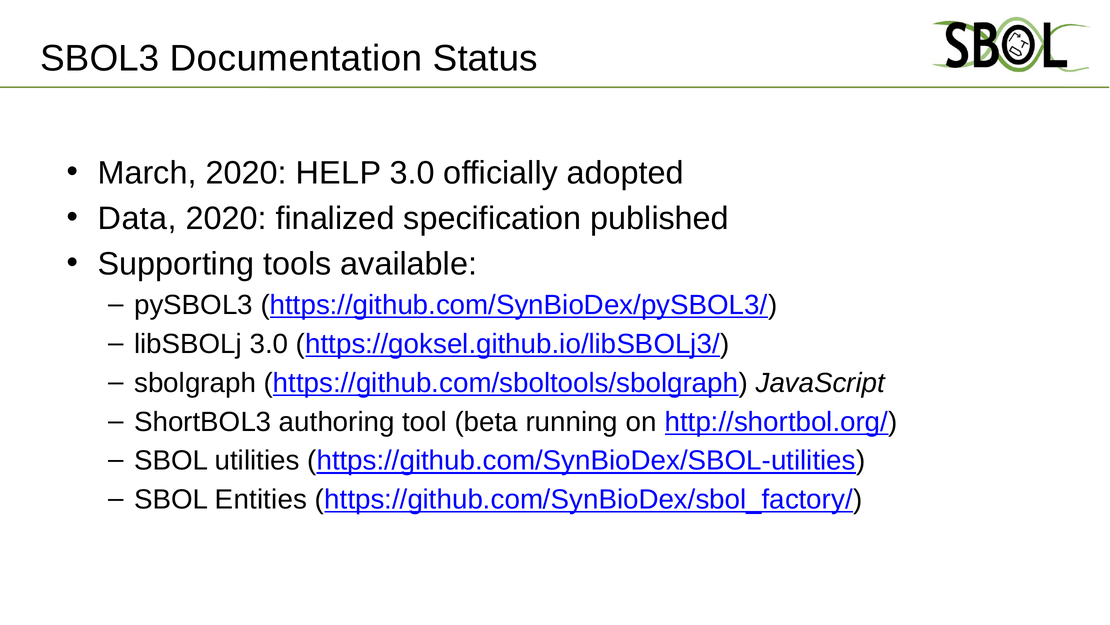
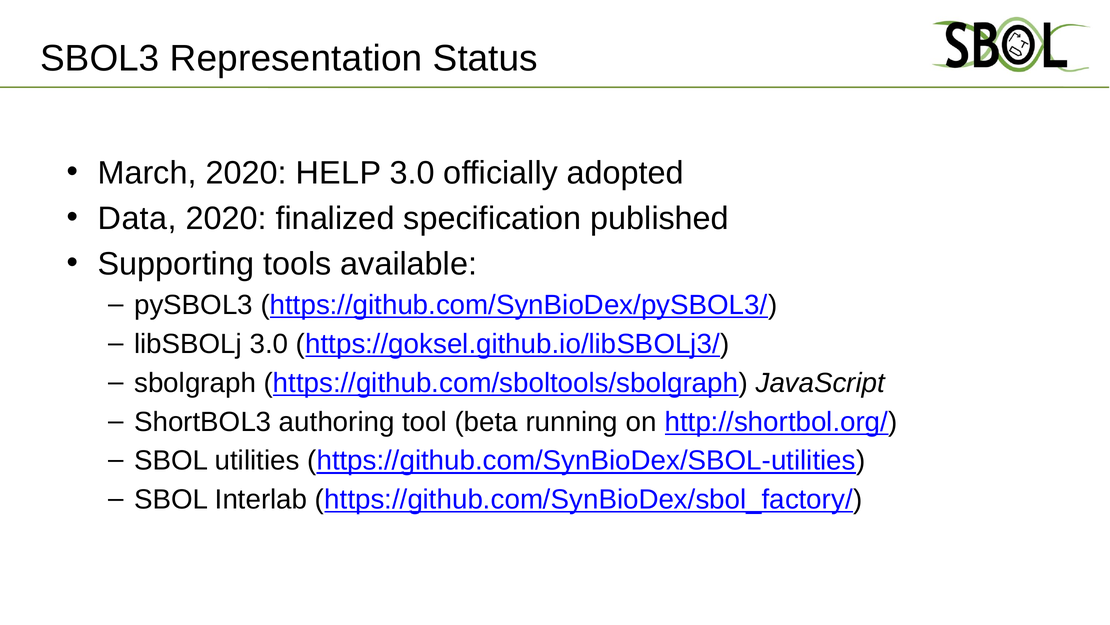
Documentation: Documentation -> Representation (296, 59)
Entities: Entities -> Interlab (261, 499)
